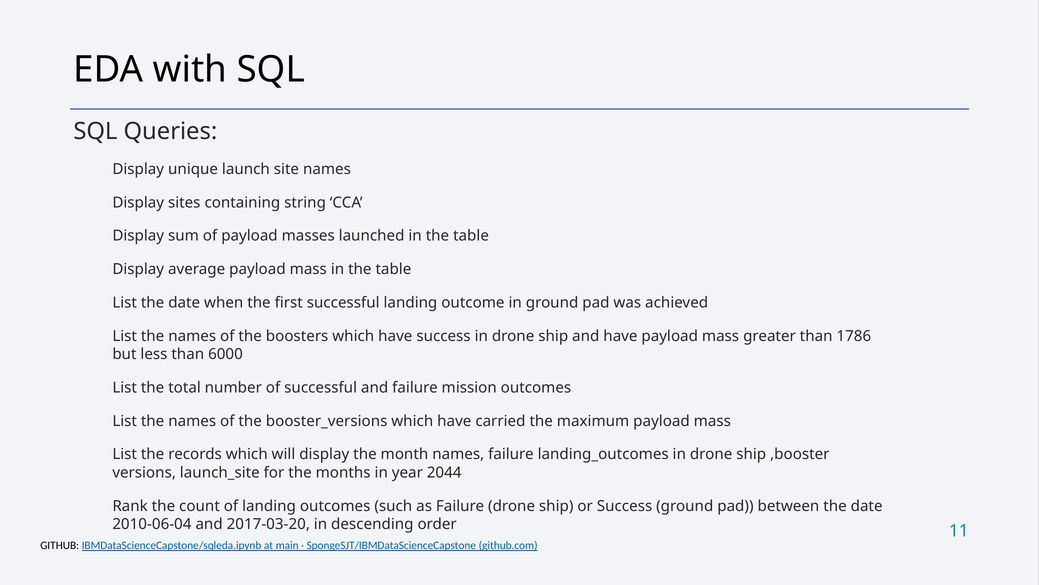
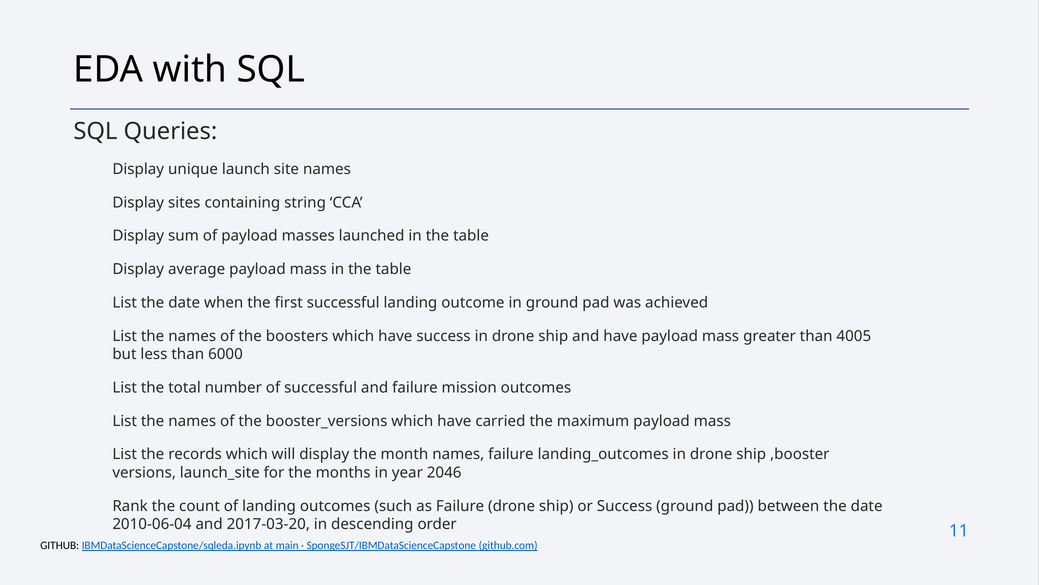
1786: 1786 -> 4005 (854, 336)
2044: 2044 -> 2046 (444, 472)
